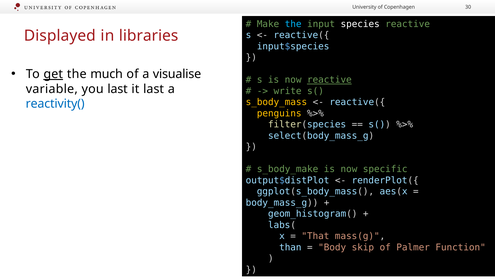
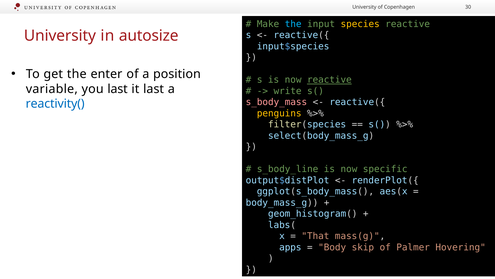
species colour: white -> yellow (360, 24)
Displayed: Displayed -> University (60, 36)
libraries: libraries -> autosize (149, 36)
get underline: present -> none (53, 74)
much: much -> enter (106, 74)
visualise: visualise -> position (177, 74)
s_body_mass colour: yellow -> pink (276, 102)
s_body_make: s_body_make -> s_body_line (288, 169)
than: than -> apps (290, 247)
Function: Function -> Hovering (461, 247)
